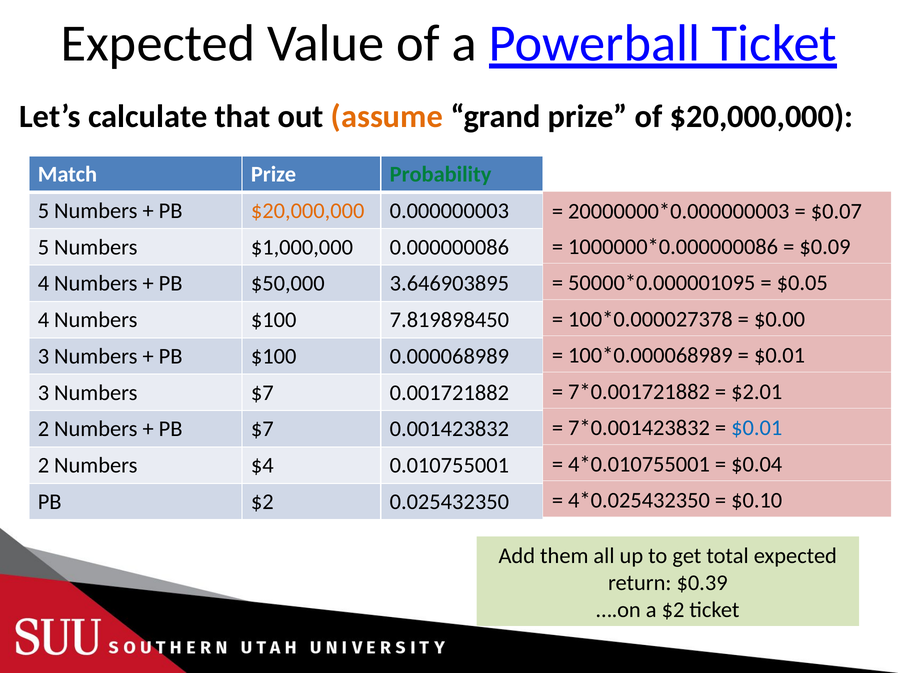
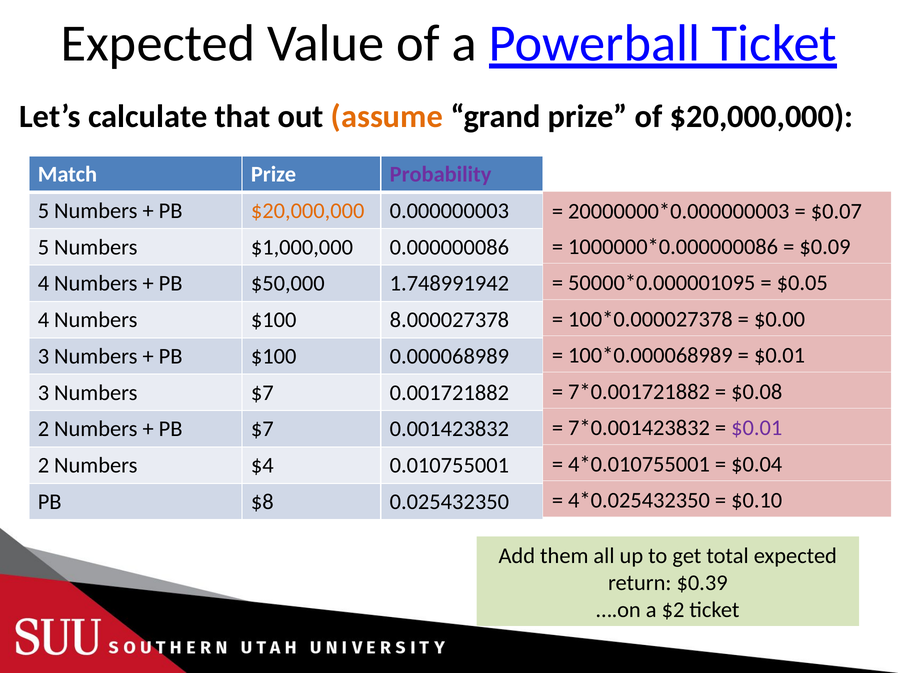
Probability colour: green -> purple (441, 174)
3.646903895: 3.646903895 -> 1.748991942 (449, 284)
7.819898450: 7.819898450 -> 8.000027378 (449, 320)
$2.01: $2.01 -> $0.08 (757, 392)
$0.01 colour: blue -> purple (757, 428)
PB $2: $2 -> $8 (262, 502)
